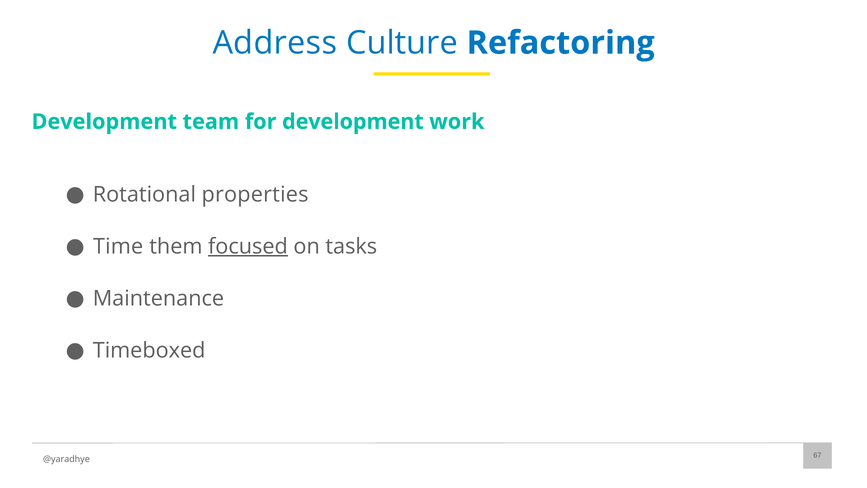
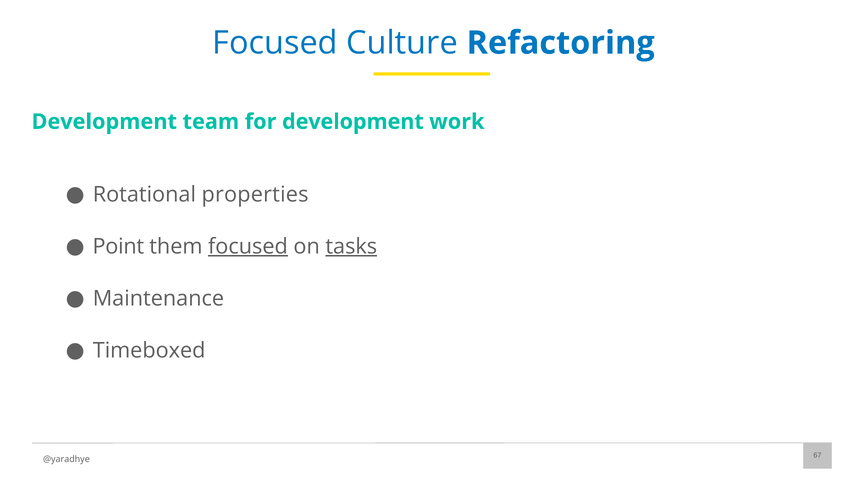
Address: Address -> Focused (275, 43)
Time: Time -> Point (118, 246)
tasks underline: none -> present (351, 246)
